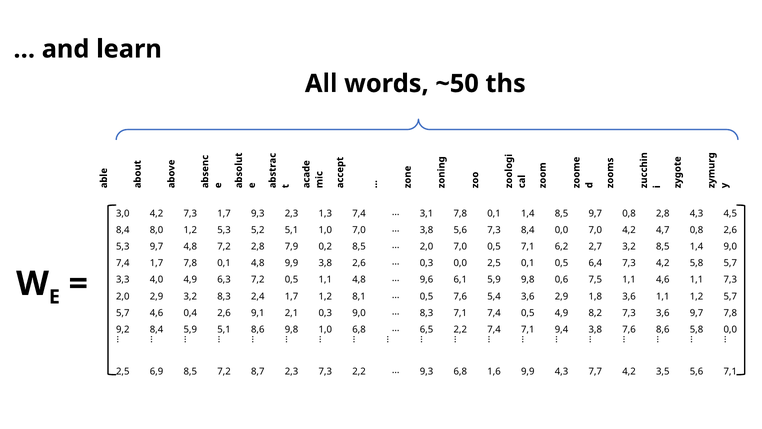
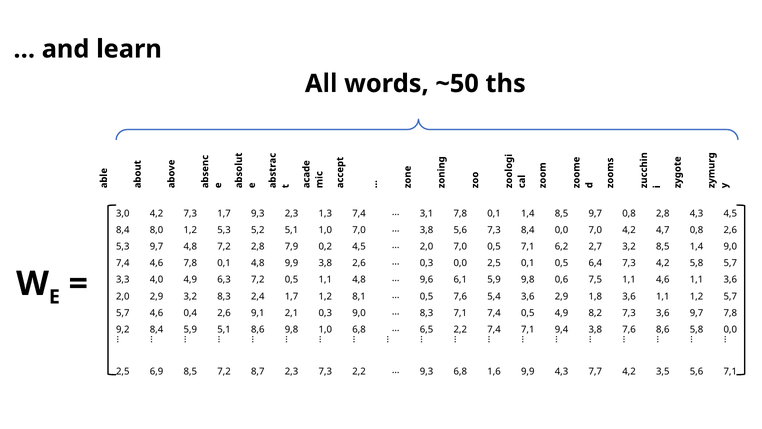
0,2 8,5: 8,5 -> 4,5 (359, 247)
7,4 1,7: 1,7 -> 4,6 (157, 263)
1,1 7,3: 7,3 -> 3,6 (730, 280)
